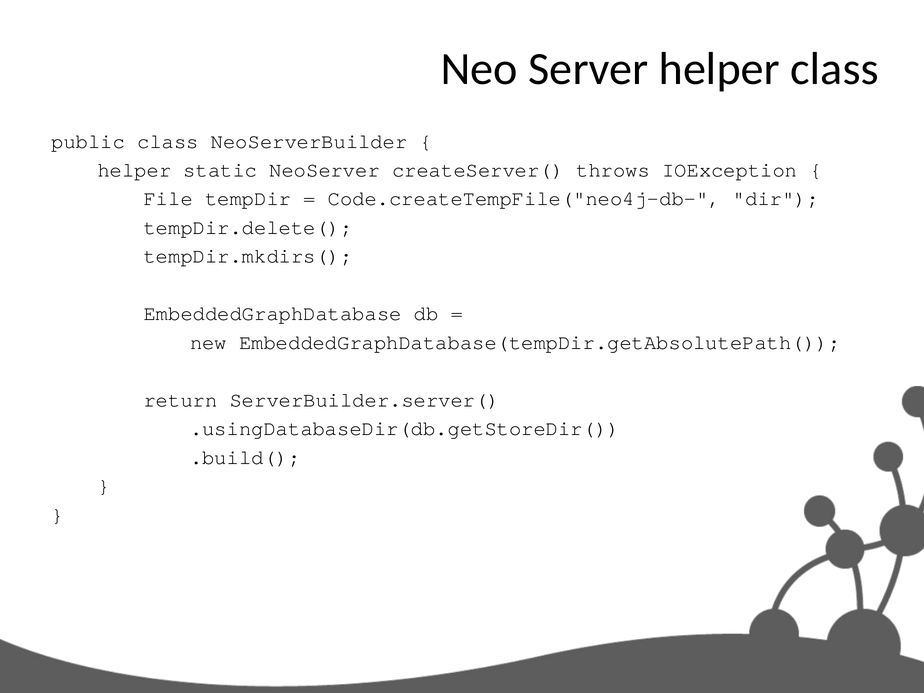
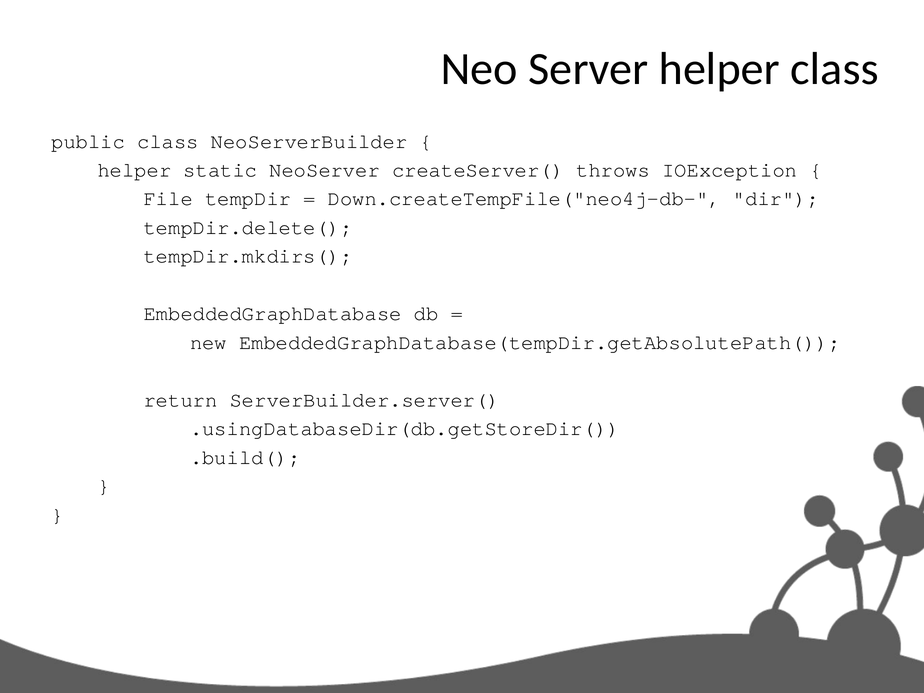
Code.createTempFile("neo4j-db-: Code.createTempFile("neo4j-db- -> Down.createTempFile("neo4j-db- (524, 199)
